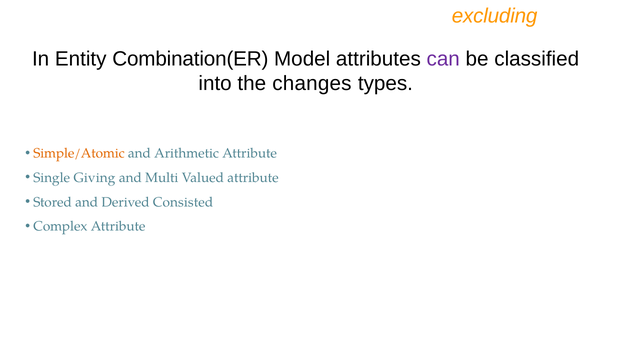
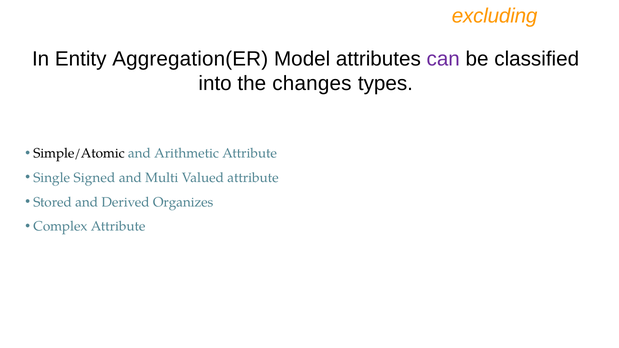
Combination(ER: Combination(ER -> Aggregation(ER (190, 59)
Simple/Atomic colour: orange -> black (79, 154)
Giving: Giving -> Signed (94, 178)
Consisted: Consisted -> Organizes (183, 202)
